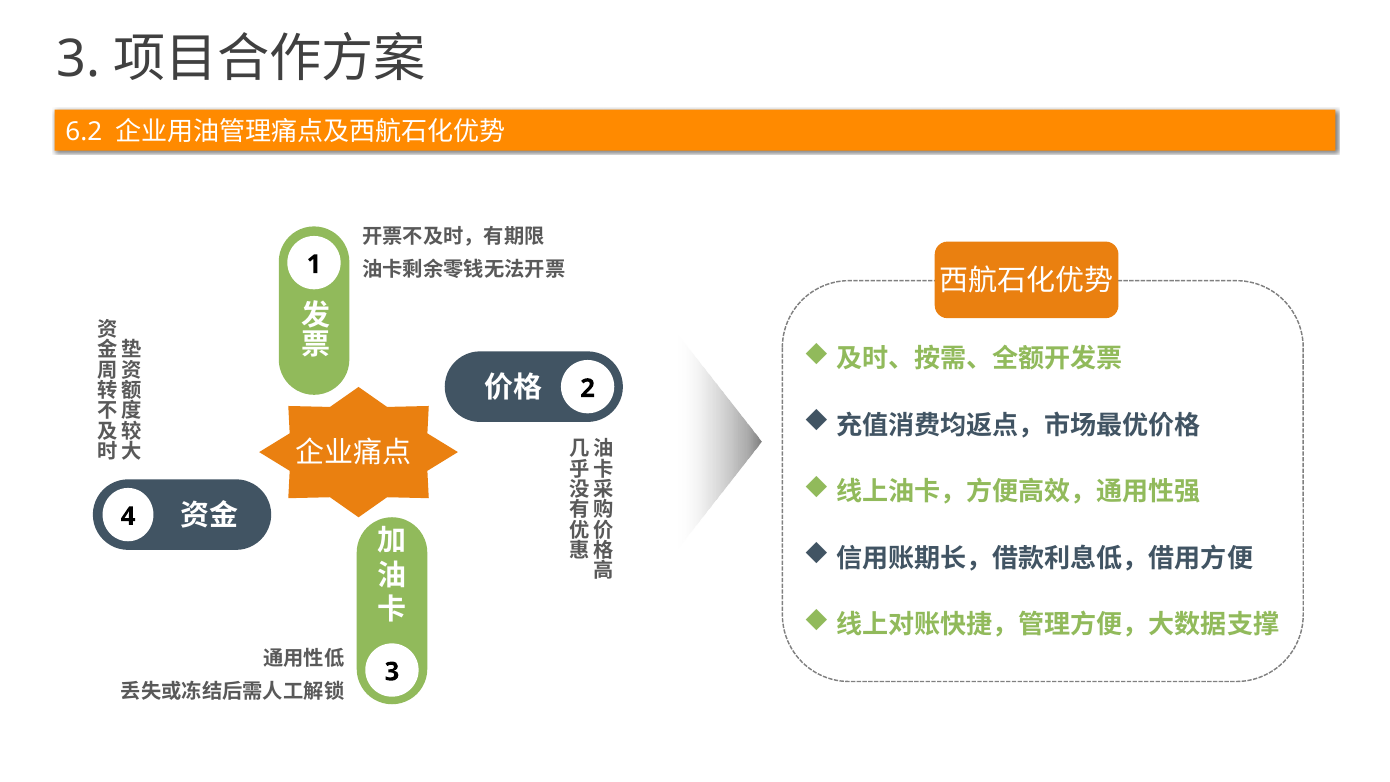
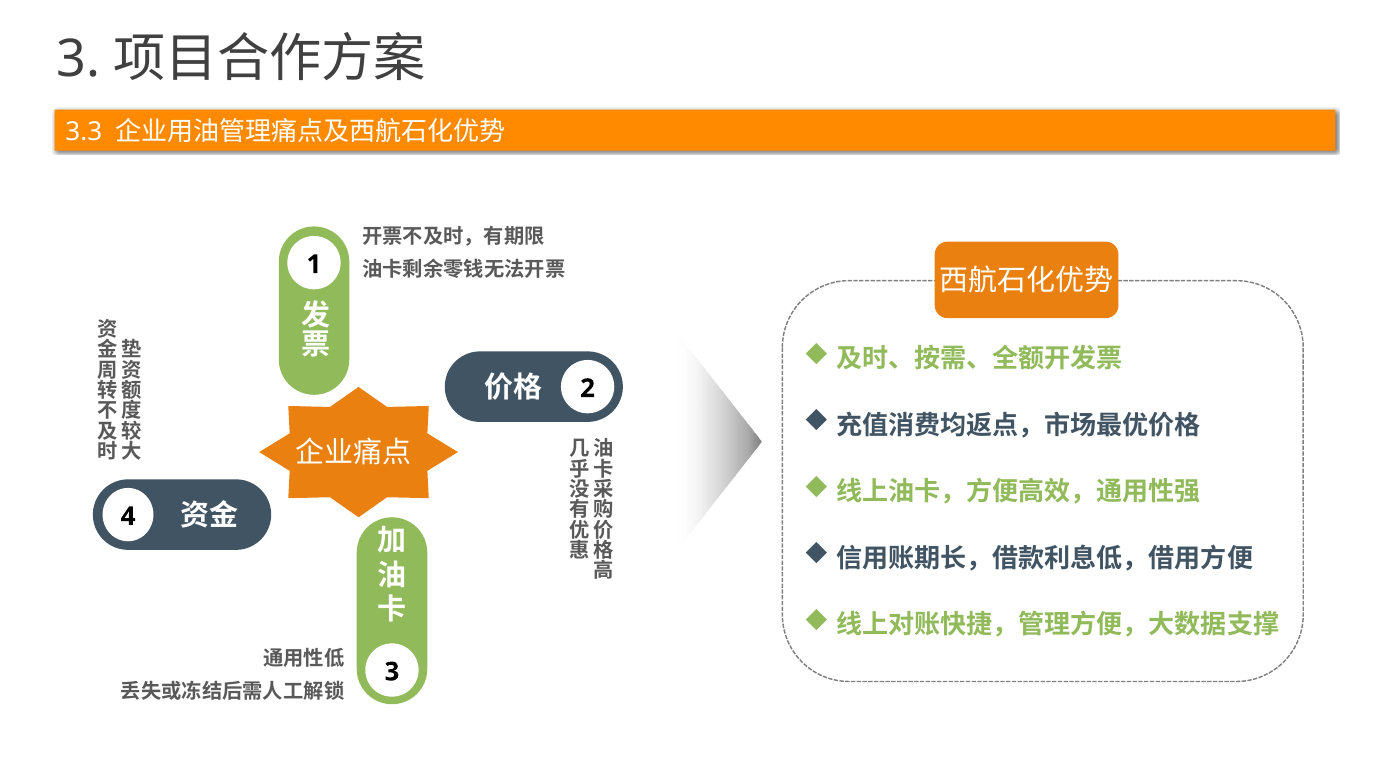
6.2: 6.2 -> 3.3 (84, 132)
